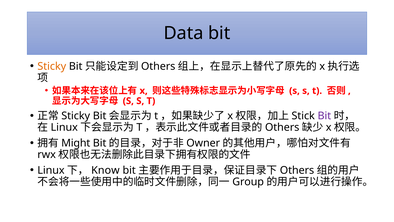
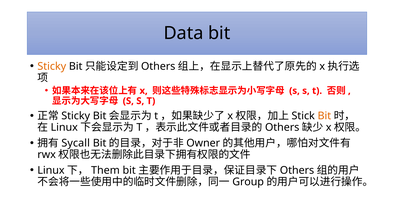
Bit colour: purple -> orange (324, 116)
Might: Might -> Sycall (76, 143)
Know: Know -> Them (105, 170)
